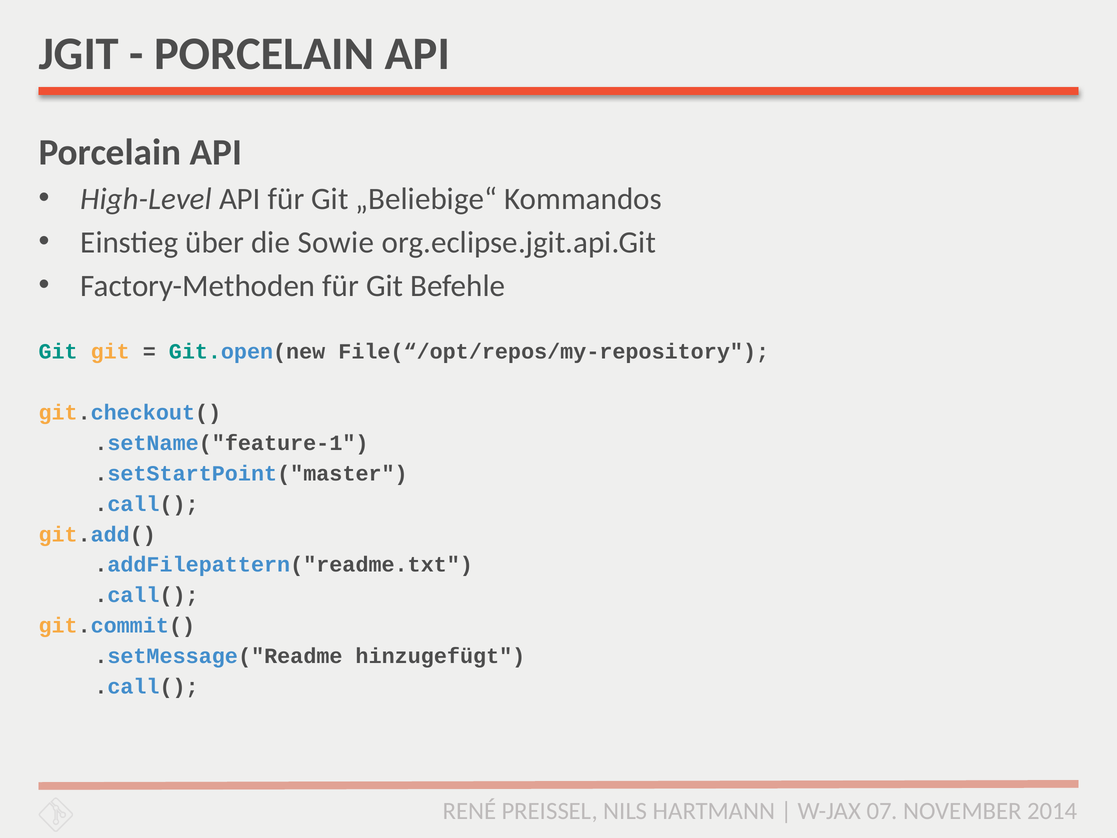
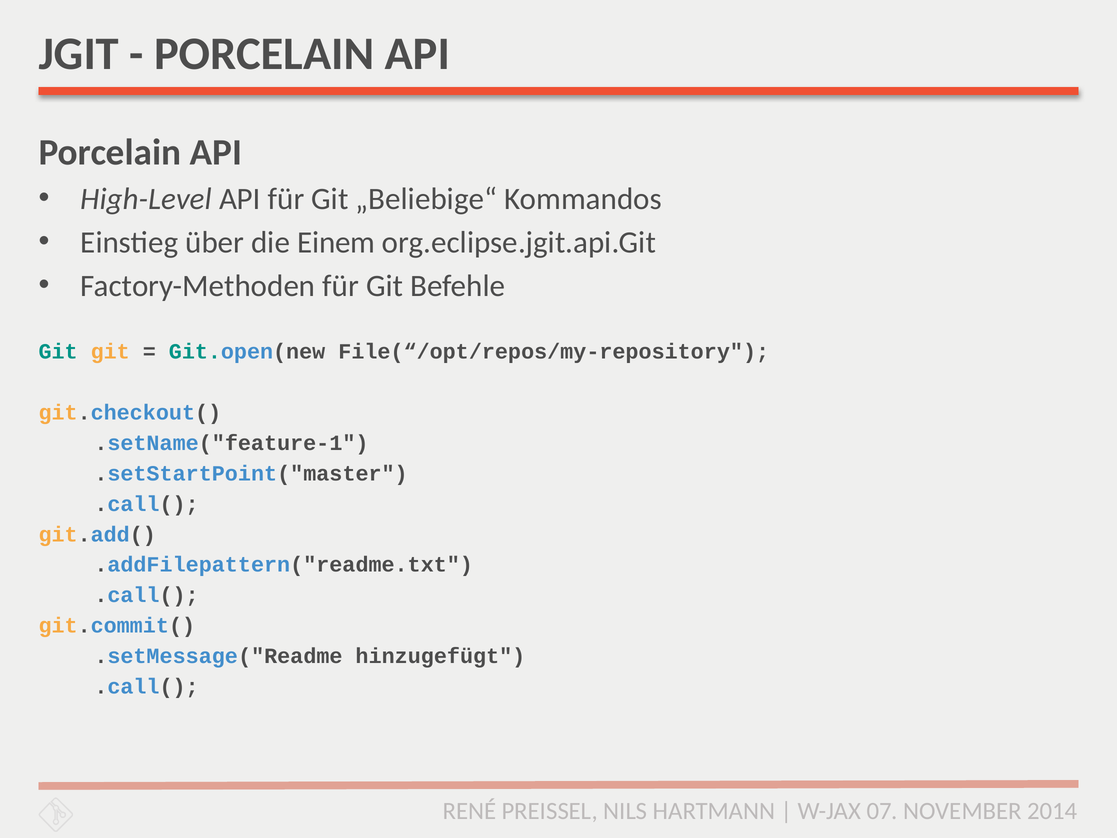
Sowie: Sowie -> Einem (336, 242)
